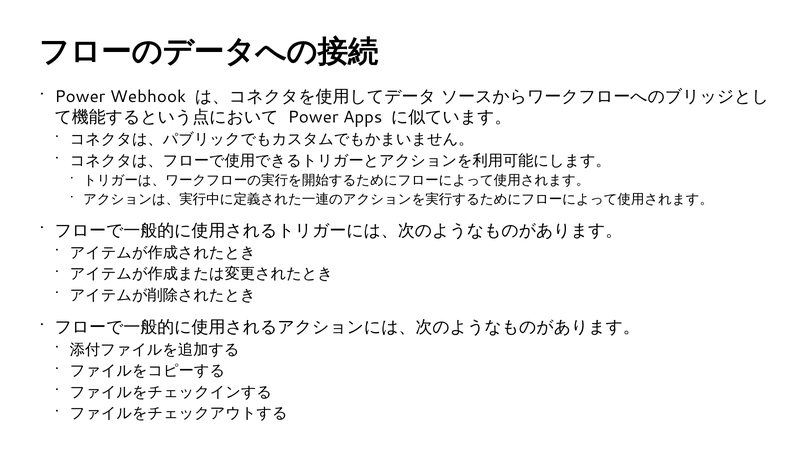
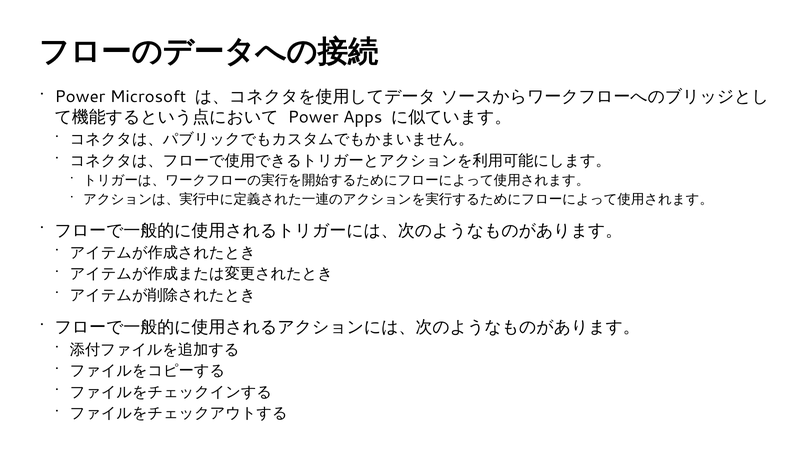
Webhook: Webhook -> Microsoft (148, 97)
